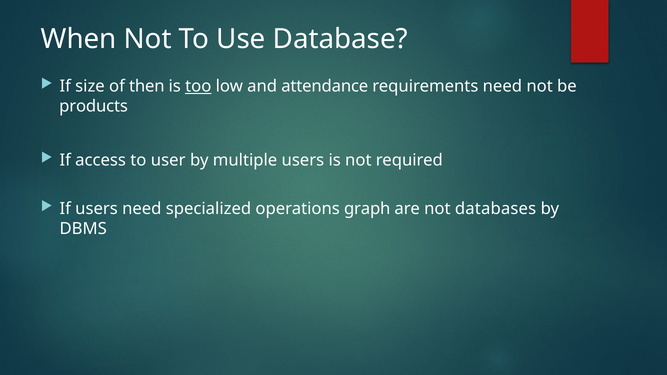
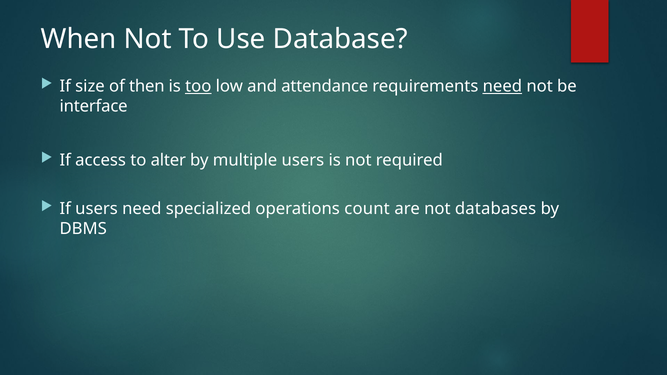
need underline: none -> present (502, 86)
products: products -> interface (94, 106)
user: user -> alter (168, 160)
graph: graph -> count (367, 209)
